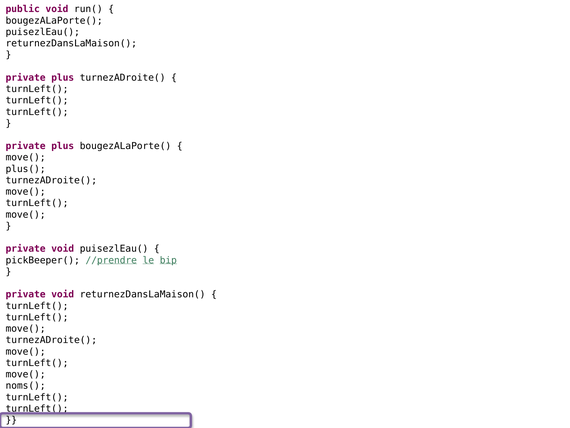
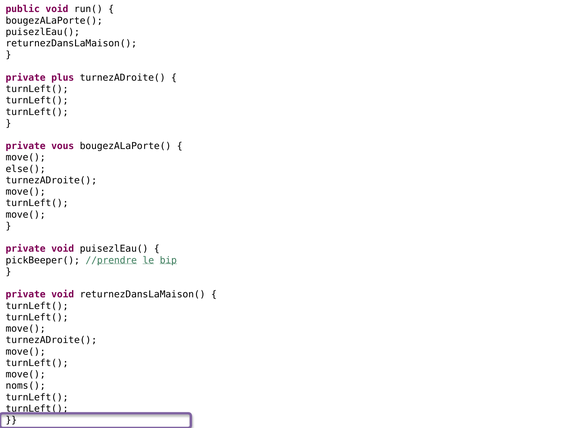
plus: plus -> vous (63, 146)
plus(: plus( -> else( (26, 169)
